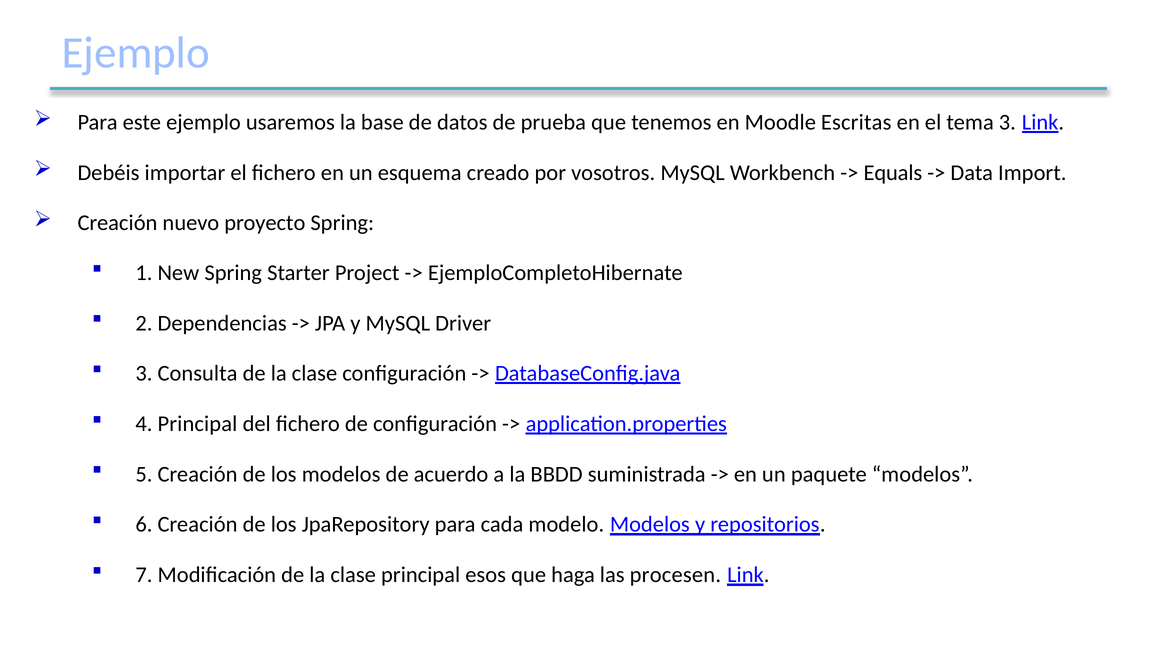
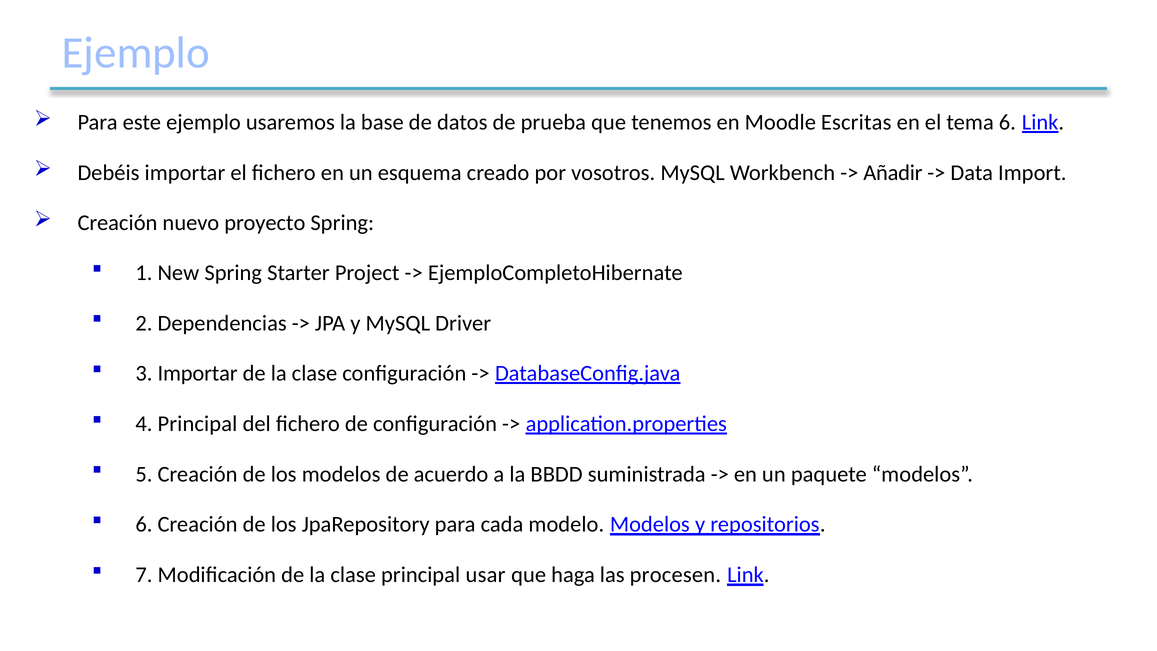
tema 3: 3 -> 6 (1007, 122)
Equals: Equals -> Añadir (893, 173)
3 Consulta: Consulta -> Importar (198, 373)
esos: esos -> usar (486, 575)
